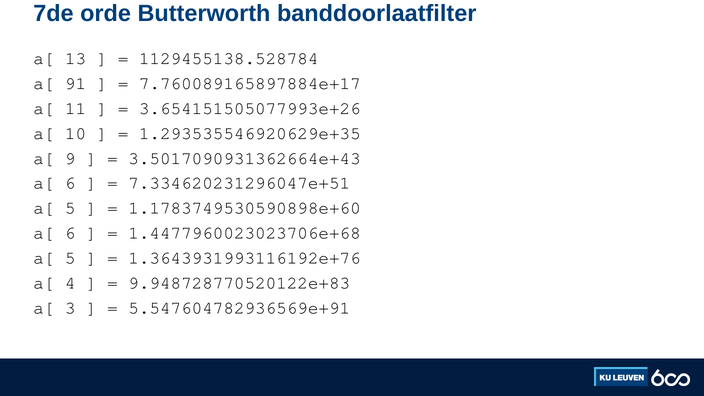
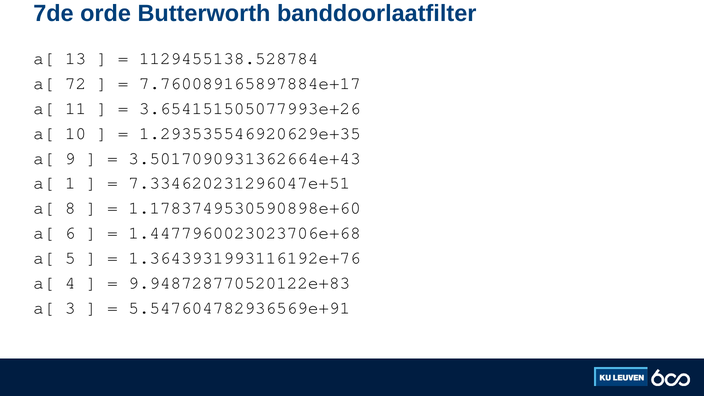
91: 91 -> 72 (76, 83)
6: 6 -> 1 (70, 183)
5: 5 -> 8 (70, 208)
